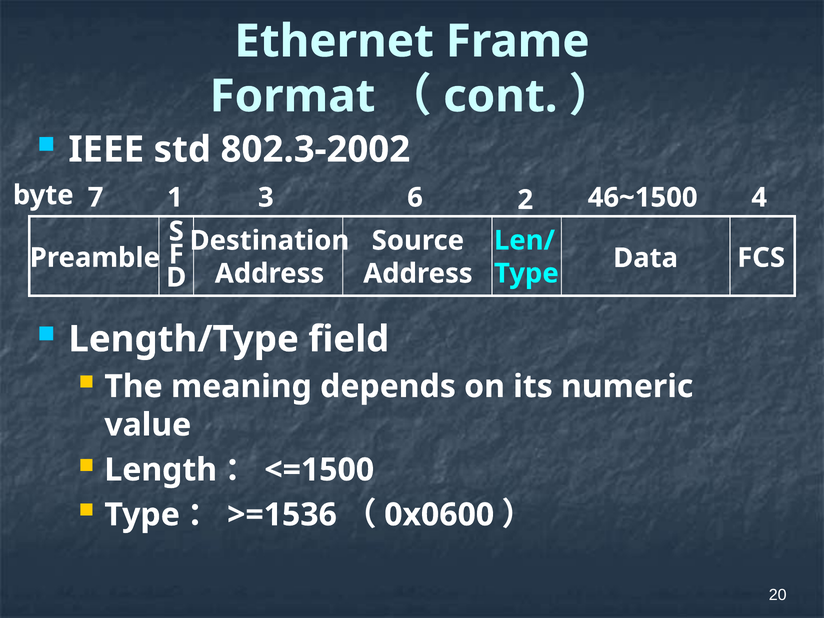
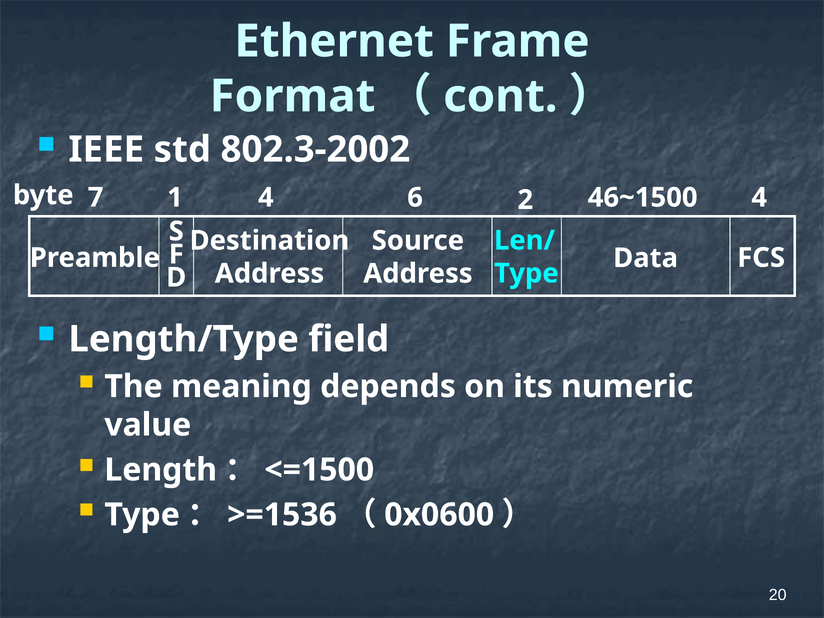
1 3: 3 -> 4 (266, 198)
